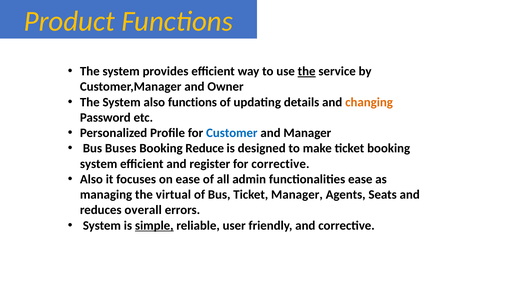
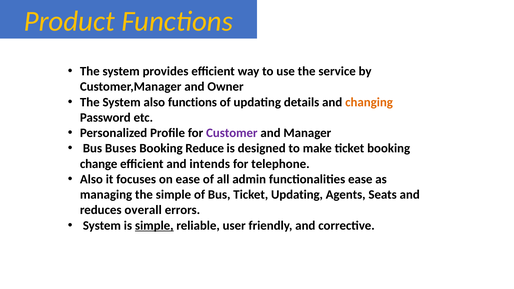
the underline: present -> none (307, 71)
Customer colour: blue -> purple (232, 133)
system: system -> change (99, 164)
register: register -> intends (210, 164)
for corrective: corrective -> telephone (280, 164)
the virtual: virtual -> simple (173, 195)
Ticket Manager: Manager -> Updating (297, 195)
